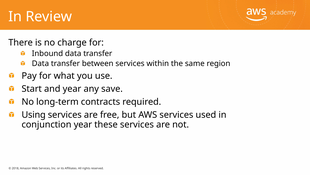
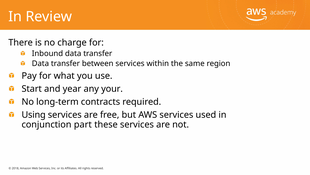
save: save -> your (112, 89)
conjunction year: year -> part (83, 124)
